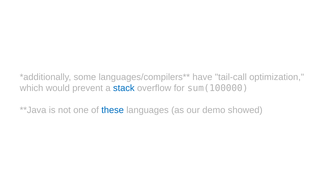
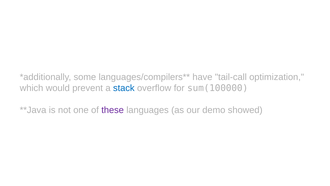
these colour: blue -> purple (113, 110)
